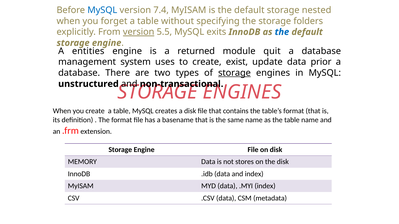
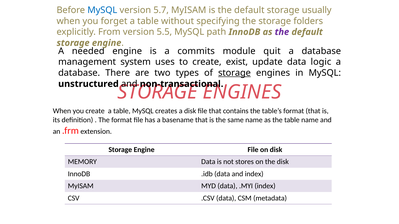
7.4: 7.4 -> 5.7 (161, 10)
nested: nested -> usually (317, 10)
version underline: present -> none (139, 32)
exits: exits -> path (216, 32)
the colour: blue -> purple (282, 32)
entities: entities -> needed (88, 51)
returned: returned -> commits (196, 51)
prior: prior -> logic (321, 62)
